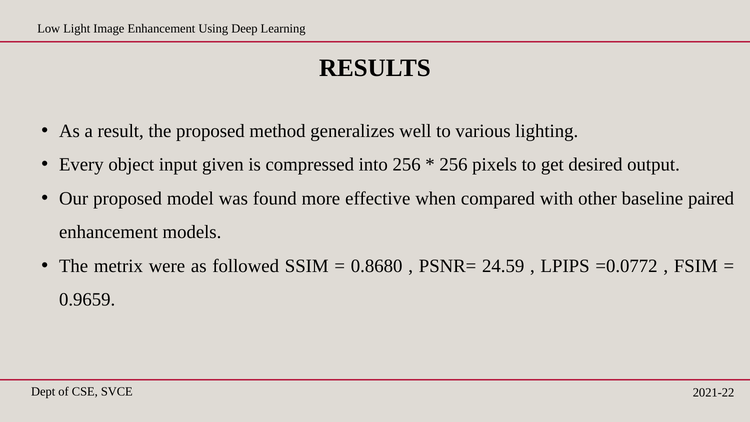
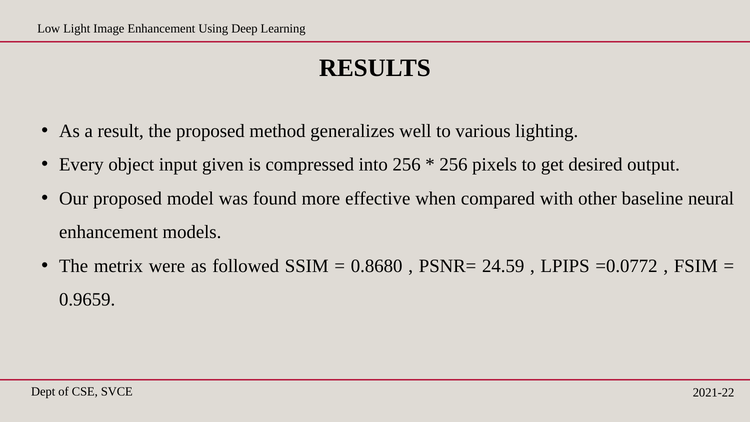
paired: paired -> neural (711, 198)
